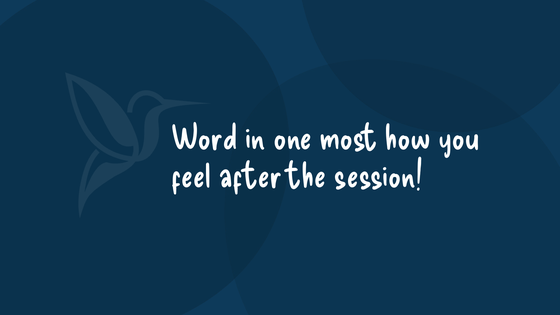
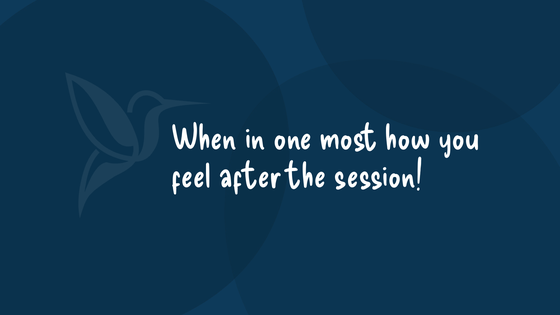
Word: Word -> When (204, 138)
